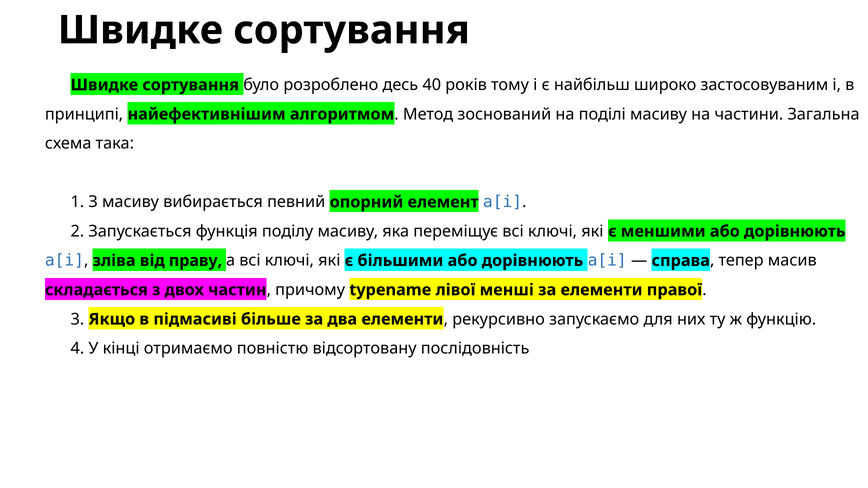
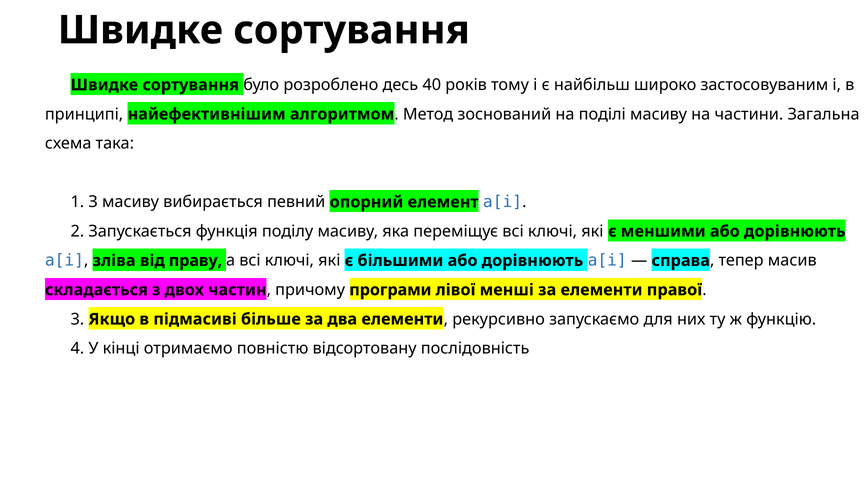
typename: typename -> програми (390, 290)
